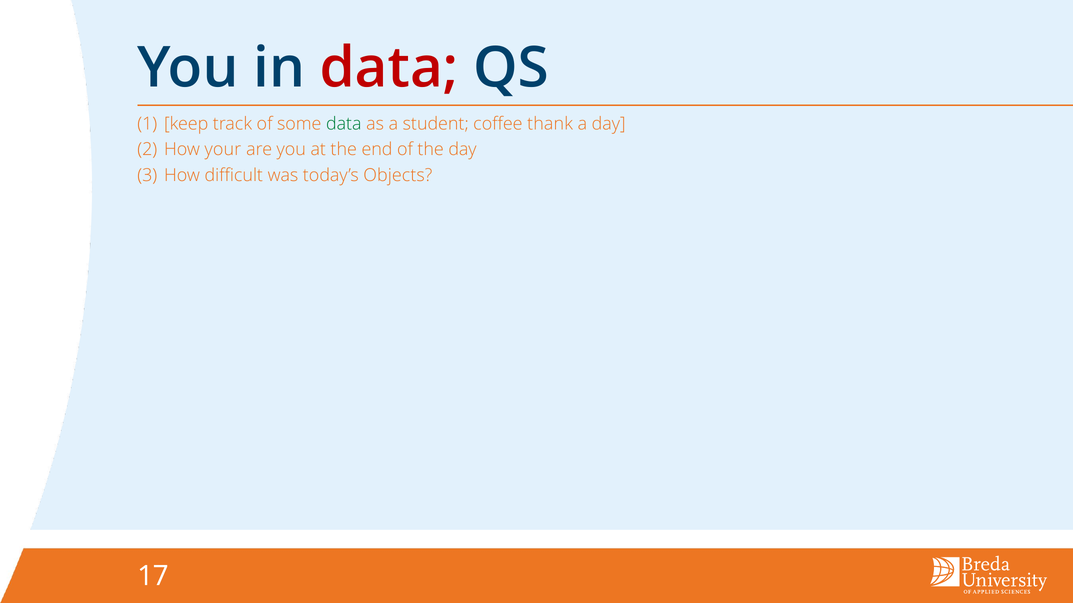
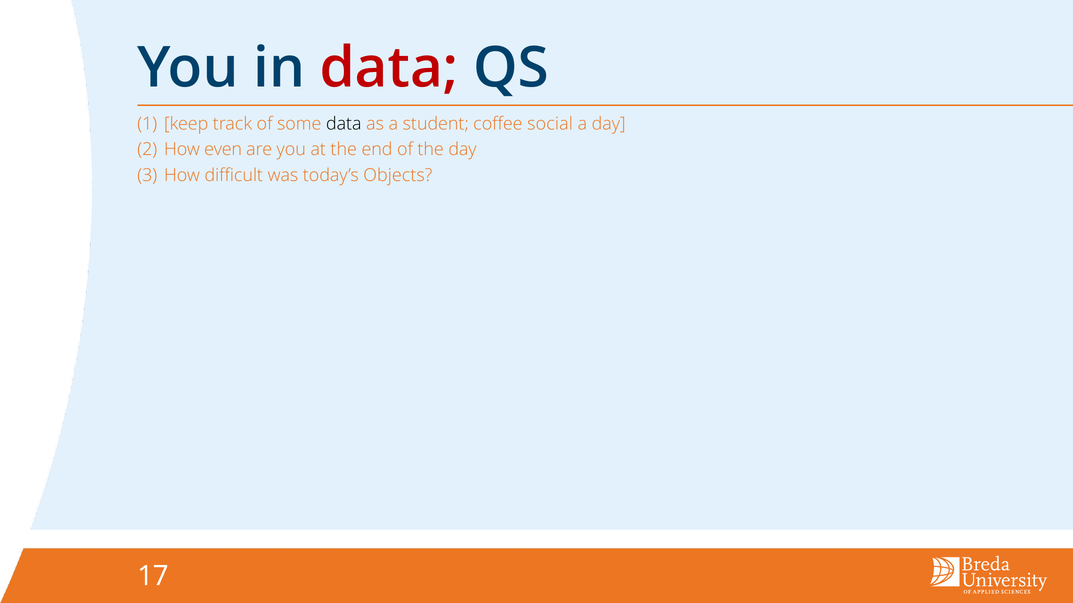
data colour: green -> black (344, 124)
thank: thank -> social (550, 124)
your: your -> even (223, 150)
